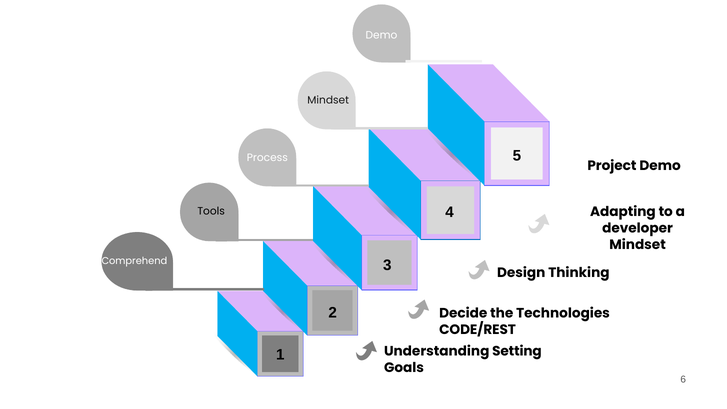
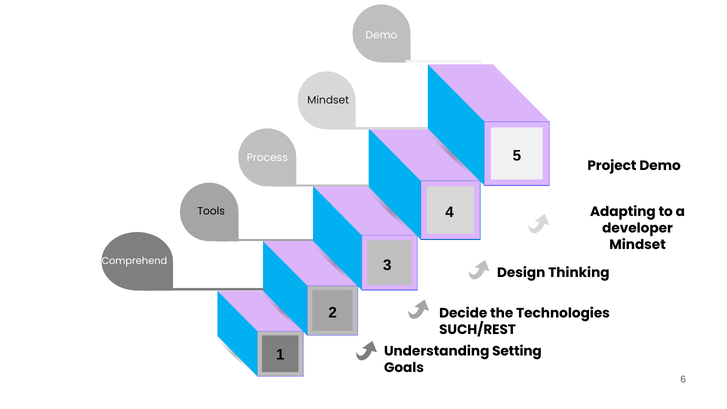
CODE/REST: CODE/REST -> SUCH/REST (478, 330)
